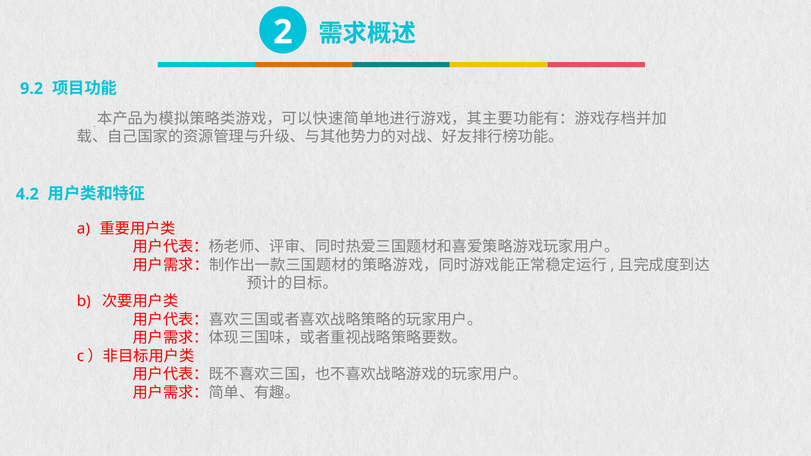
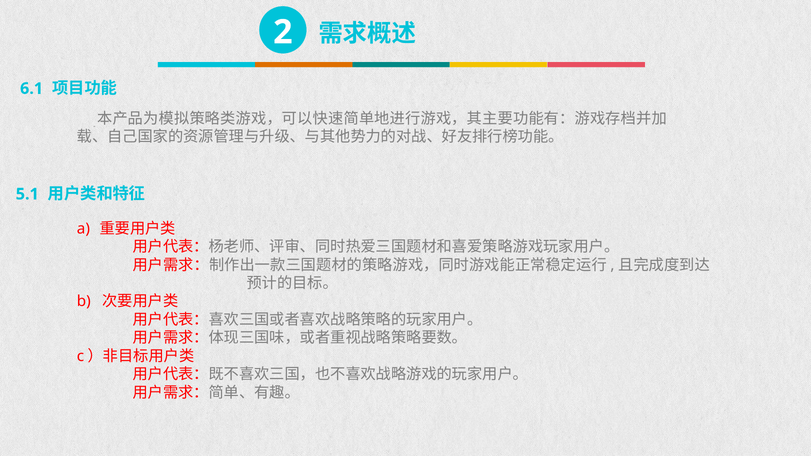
9.2: 9.2 -> 6.1 (32, 89)
4.2: 4.2 -> 5.1 (27, 194)
